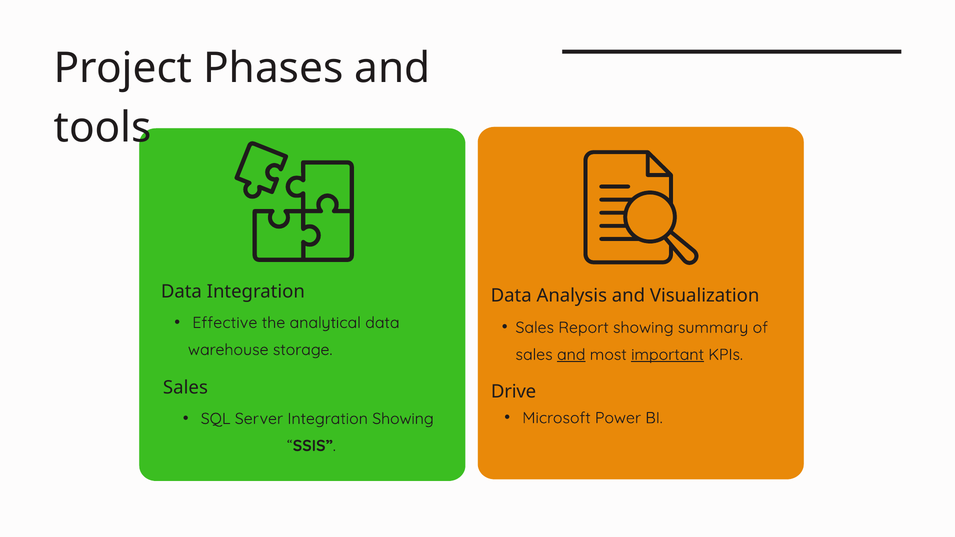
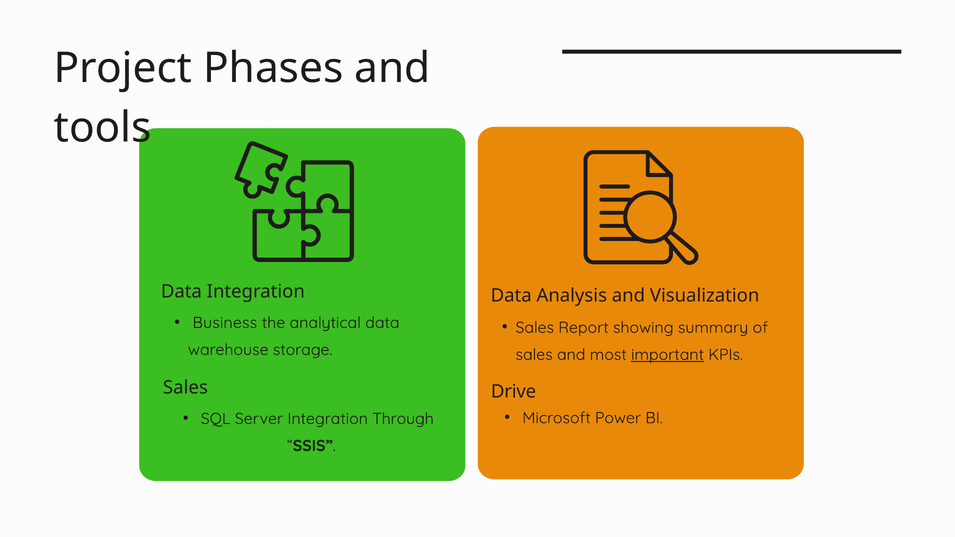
Effective: Effective -> Business (225, 323)
and underline: present -> none (571, 355)
Integration Showing: Showing -> Through (403, 419)
